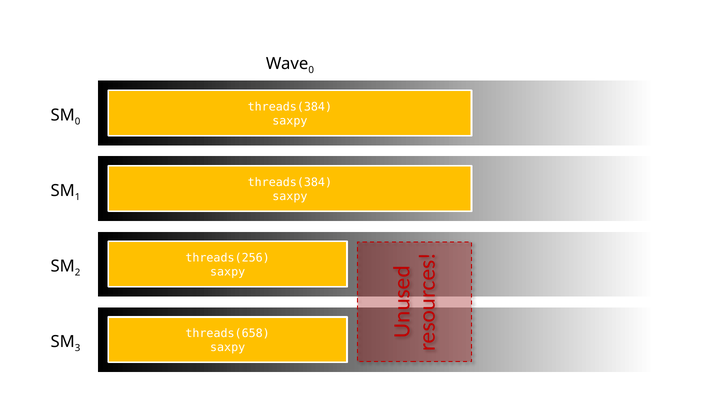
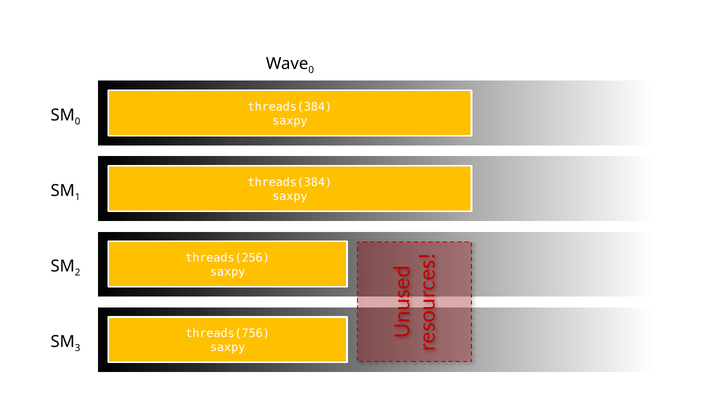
threads(658: threads(658 -> threads(756 (228, 333)
